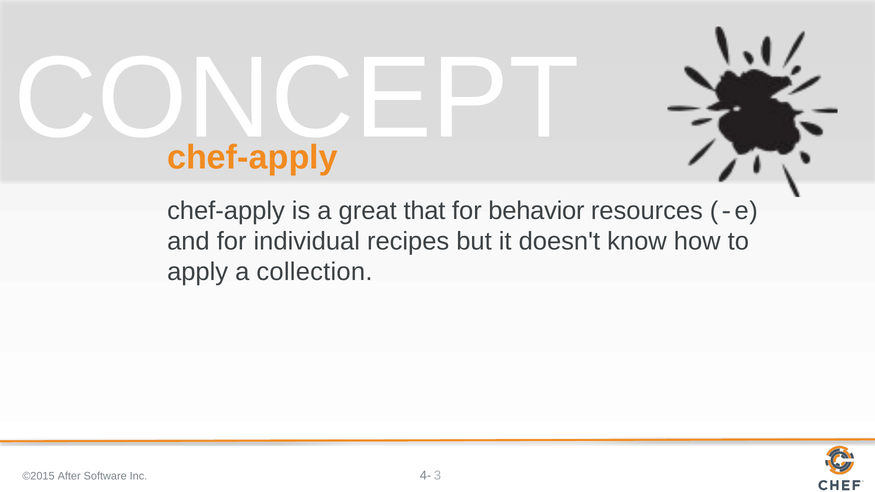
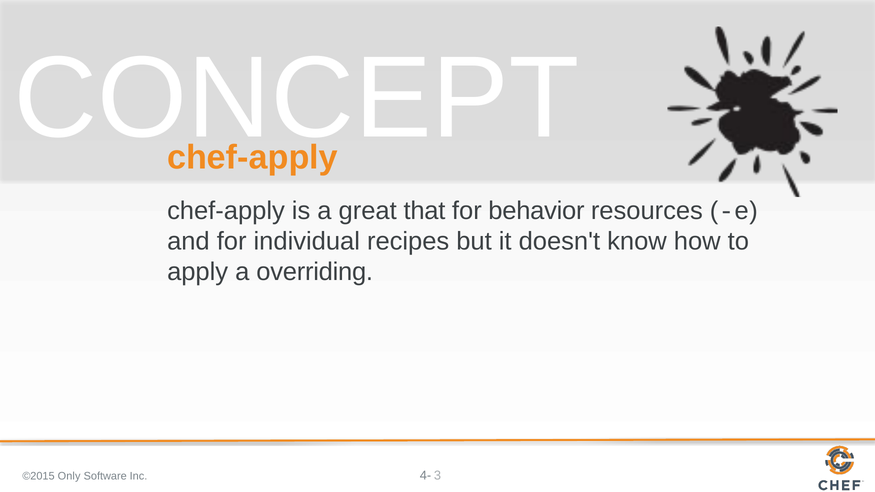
collection: collection -> overriding (315, 272)
After: After -> Only (69, 476)
